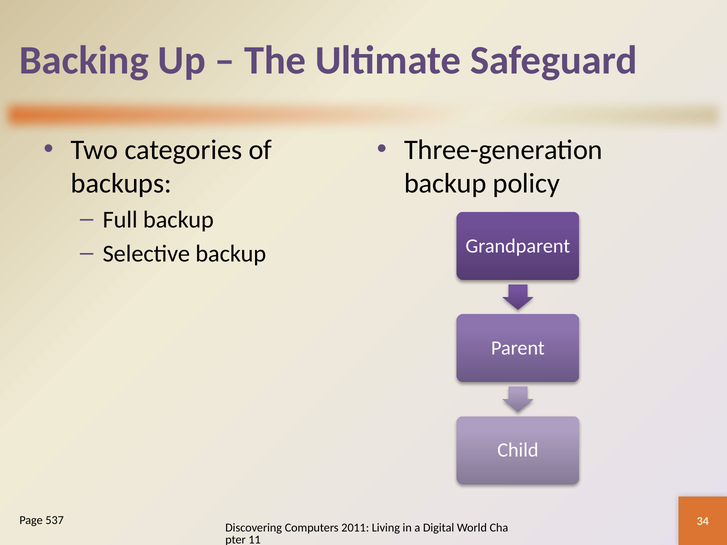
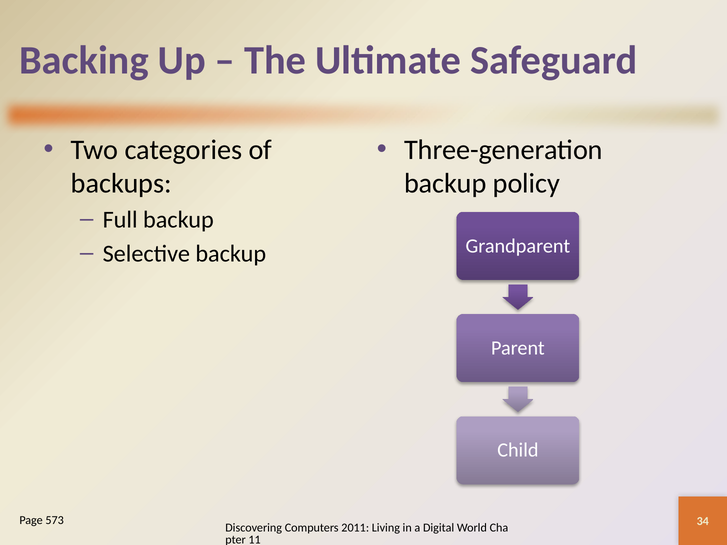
537: 537 -> 573 (55, 521)
